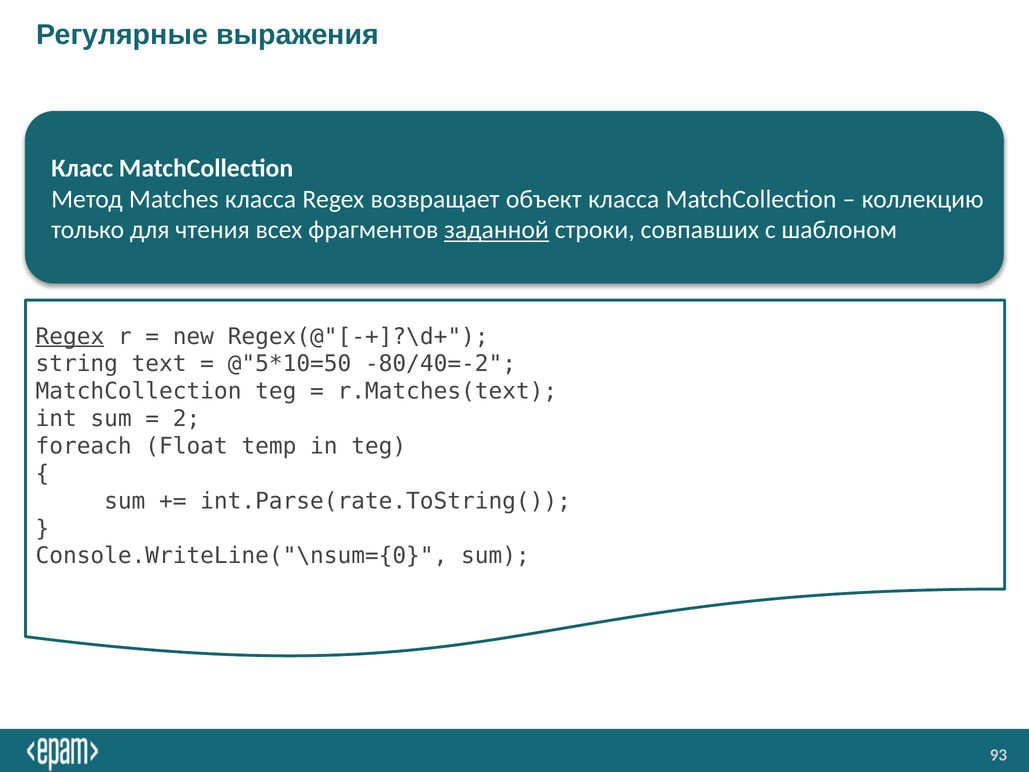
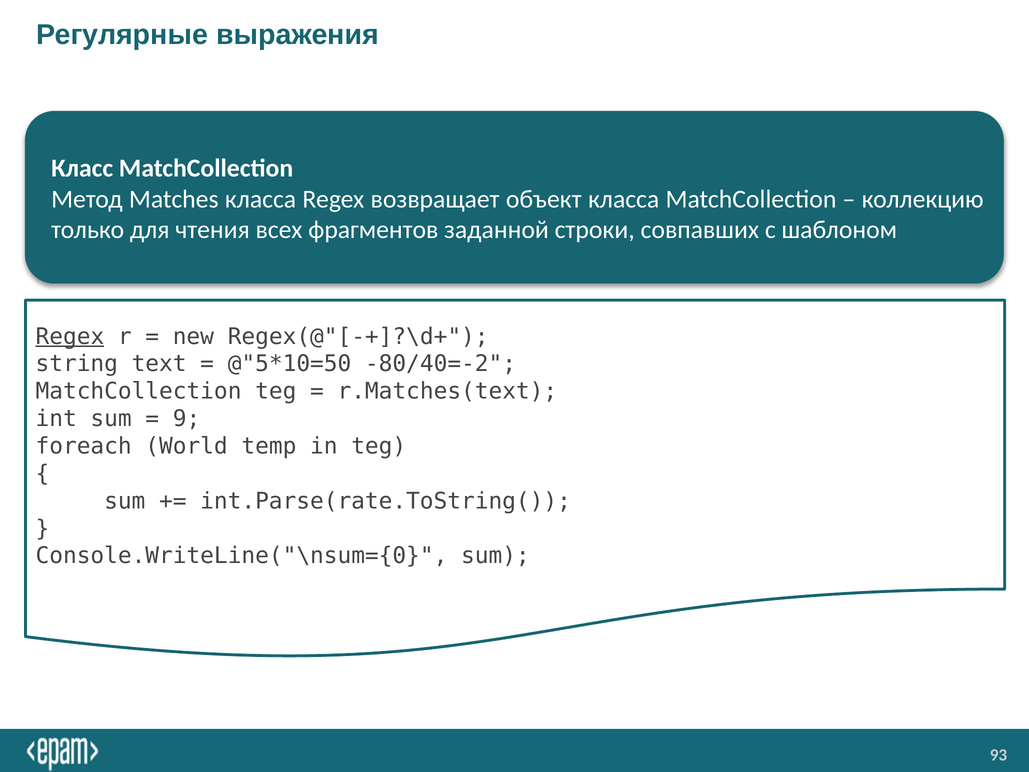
заданной underline: present -> none (496, 230)
2: 2 -> 9 (187, 419)
Float: Float -> World (187, 446)
